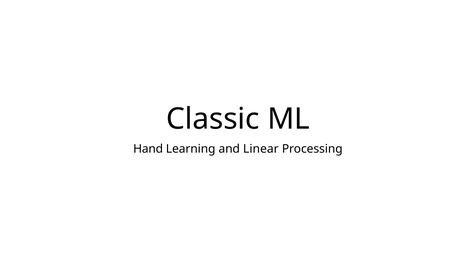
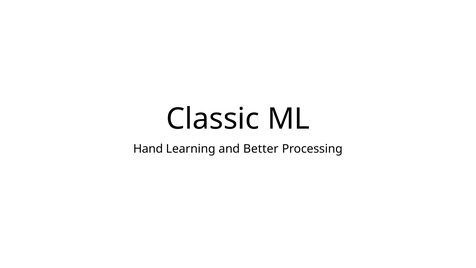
Linear: Linear -> Better (261, 149)
